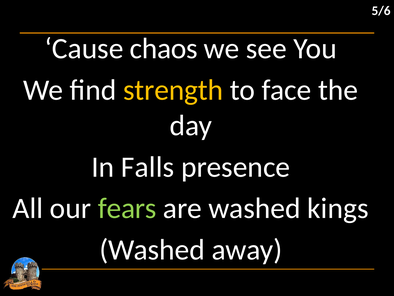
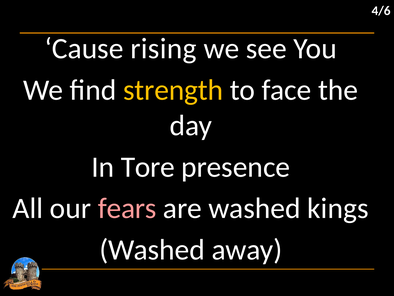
5/6: 5/6 -> 4/6 (381, 11)
chaos: chaos -> rising (163, 49)
Falls: Falls -> Tore (148, 167)
fears colour: light green -> pink (127, 208)
